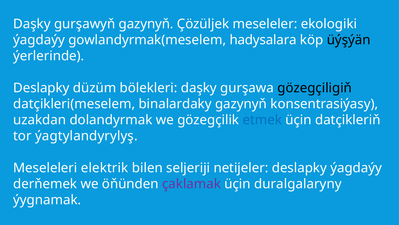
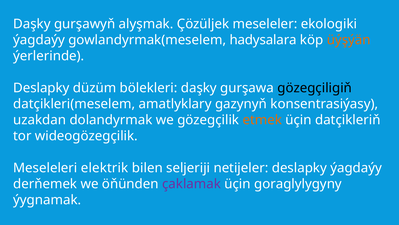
gurşawyň gazynyň: gazynyň -> alyşmak (146, 24)
üýşýän colour: black -> orange (349, 40)
binalardaky: binalardaky -> amatlyklary (175, 104)
etmek colour: blue -> orange (262, 120)
ýagtylandyrylyş: ýagtylandyrylyş -> wideogözegçilik (86, 136)
duralgalaryny: duralgalaryny -> goraglylygyny (298, 183)
